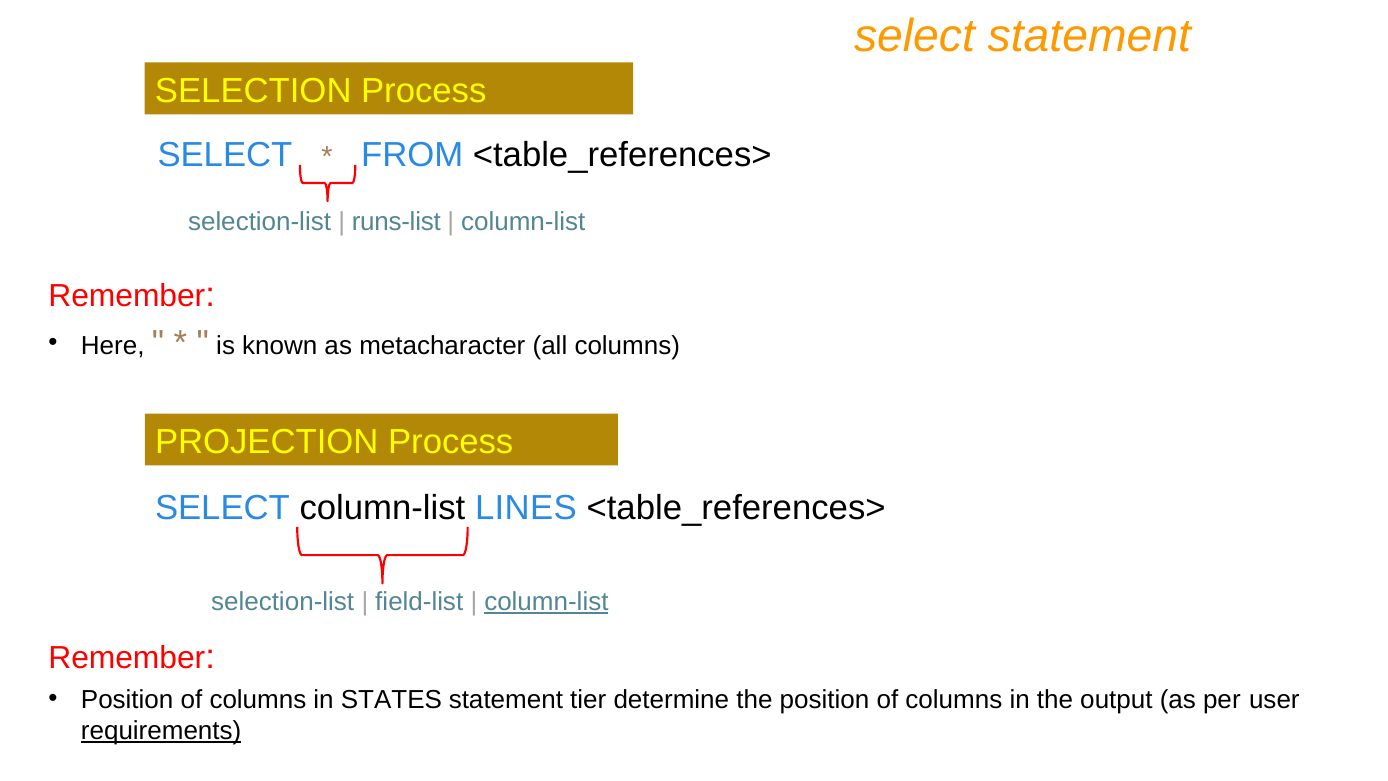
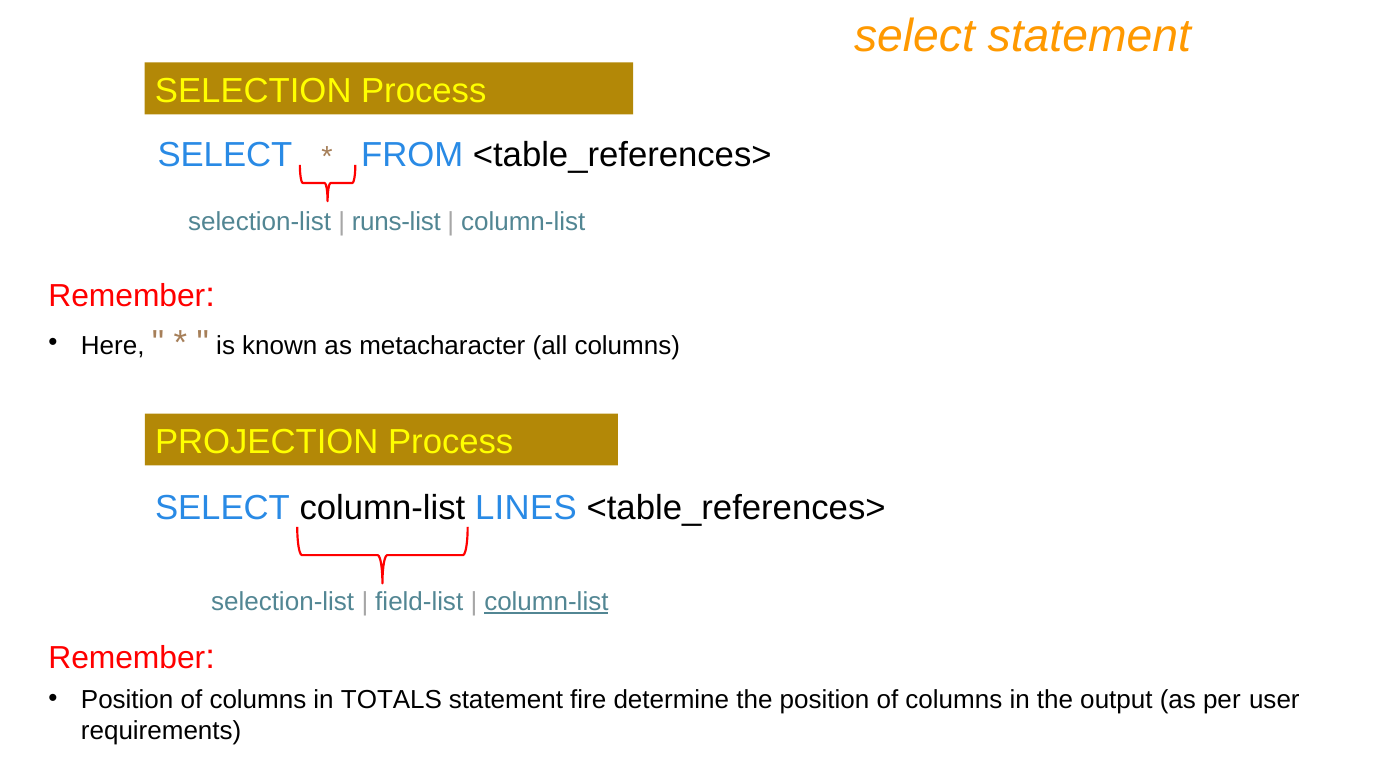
STATES: STATES -> TOTALS (391, 699)
tier: tier -> fire (588, 699)
requirements underline: present -> none (161, 730)
